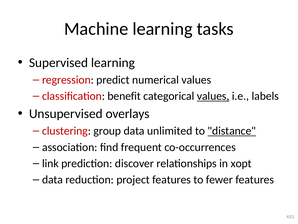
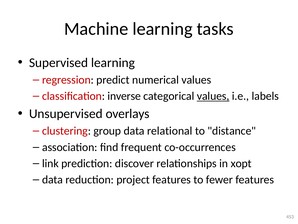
benefit: benefit -> inverse (124, 96)
unlimited: unlimited -> relational (170, 131)
distance underline: present -> none (232, 131)
